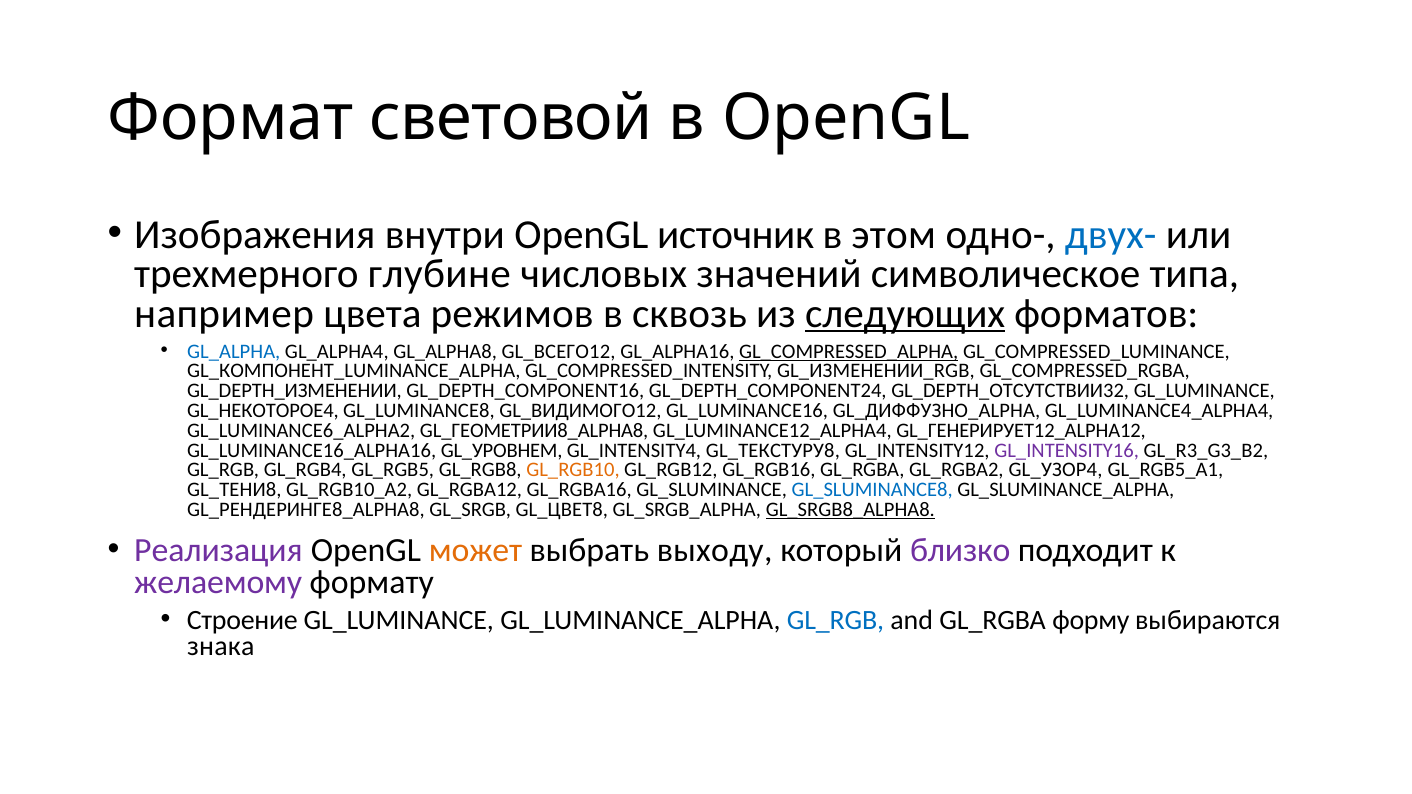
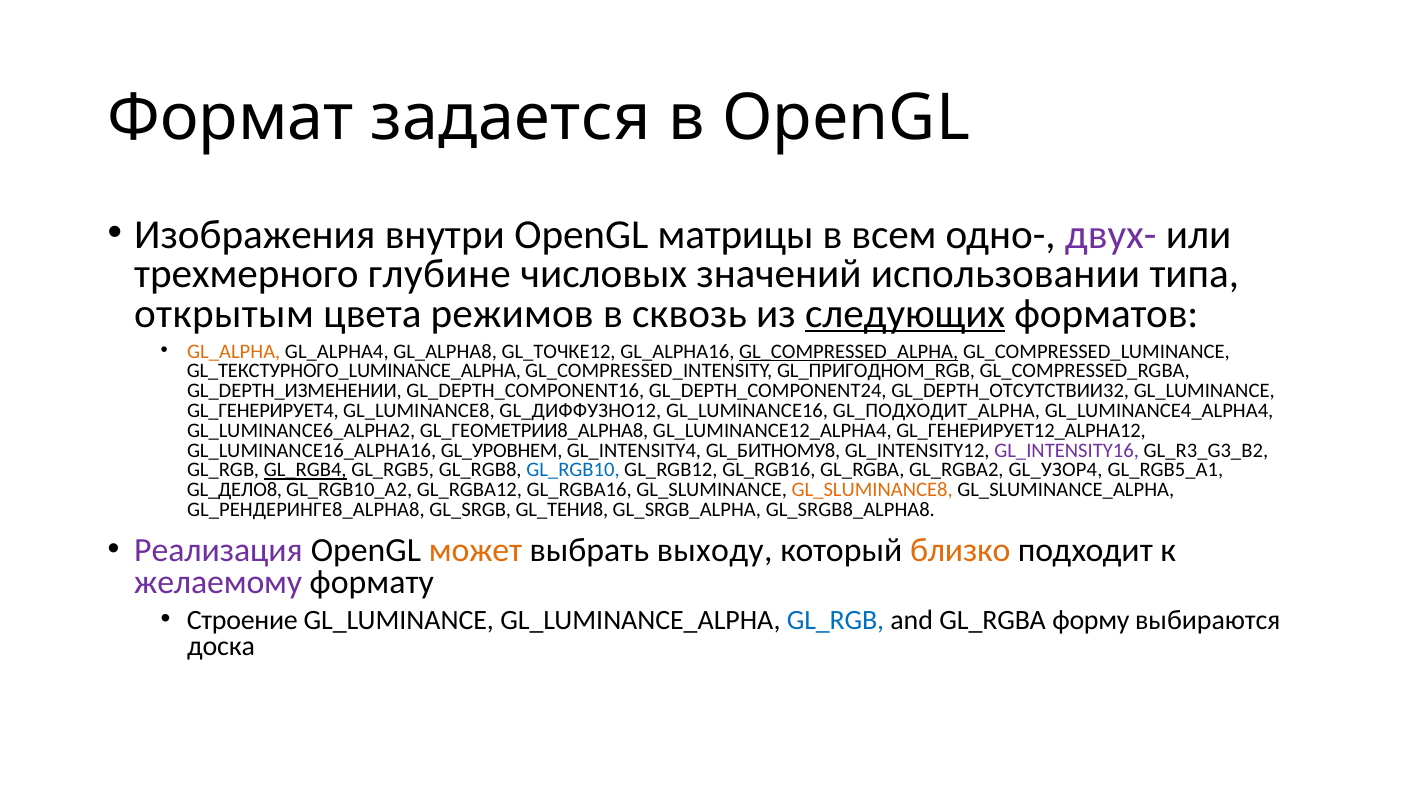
световой: световой -> задается (511, 119)
источник: источник -> матрицы (736, 235)
этом: этом -> всем (894, 235)
двух- colour: blue -> purple (1111, 235)
символическое: символическое -> использовании (1006, 274)
например: например -> открытым (224, 314)
GL_ALPHA colour: blue -> orange (234, 351)
GL_ВСЕГО12: GL_ВСЕГО12 -> GL_ТОЧКЕ12 (559, 351)
GL_КОМПОНЕНТ_LUMINANCE_ALPHA: GL_КОМПОНЕНТ_LUMINANCE_ALPHA -> GL_ТЕКСТУРНОГО_LUMINANCE_ALPHA (354, 371)
GL_ИЗМЕНЕНИИ_RGB: GL_ИЗМЕНЕНИИ_RGB -> GL_ПРИГОДНОМ_RGB (876, 371)
GL_НЕКОТОРОЕ4: GL_НЕКОТОРОЕ4 -> GL_ГЕНЕРИРУЕТ4 (263, 411)
GL_ВИДИМОГО12: GL_ВИДИМОГО12 -> GL_ДИФФУЗНО12 (580, 411)
GL_ДИФФУЗНО_ALPHA: GL_ДИФФУЗНО_ALPHA -> GL_ПОДХОДИТ_ALPHA (936, 411)
GL_ТЕКСТУРУ8: GL_ТЕКСТУРУ8 -> GL_БИТНОМУ8 (773, 450)
GL_RGB4 underline: none -> present (305, 470)
GL_RGB10 colour: orange -> blue (573, 470)
GL_ТЕНИ8: GL_ТЕНИ8 -> GL_ДЕЛО8 (234, 490)
GL_SLUMINANCE8 colour: blue -> orange (872, 490)
GL_ЦВЕТ8: GL_ЦВЕТ8 -> GL_ТЕНИ8 (562, 510)
GL_SRGB8_ALPHA8 underline: present -> none (850, 510)
близко colour: purple -> orange (960, 550)
знака: знака -> доска (221, 647)
